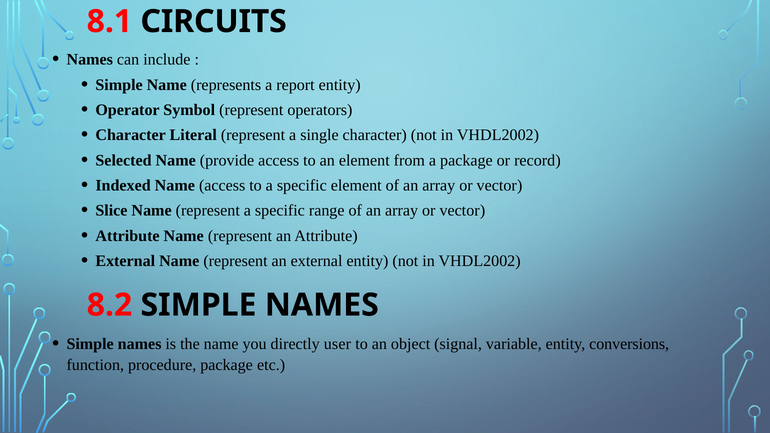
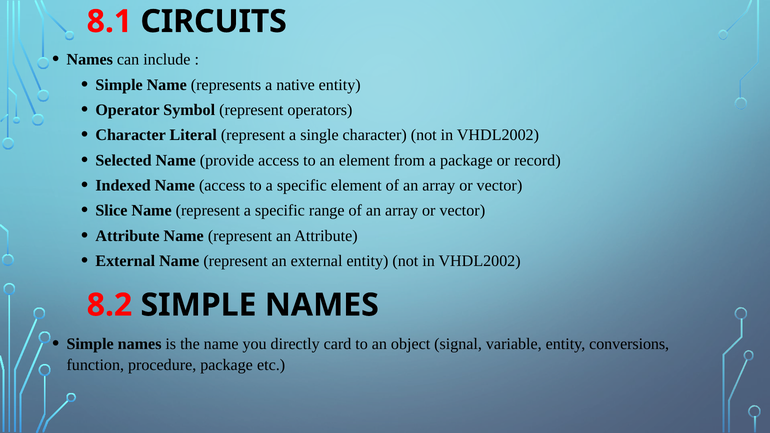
report: report -> native (296, 85)
user: user -> card (337, 344)
